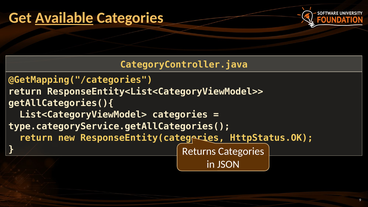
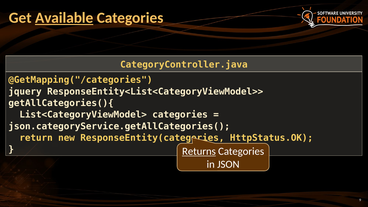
return: return -> jquery (25, 92)
type.categoryService.getAllCategories(: type.categoryService.getAllCategories( -> json.categoryService.getAllCategories( (119, 126)
Returns underline: none -> present (199, 151)
